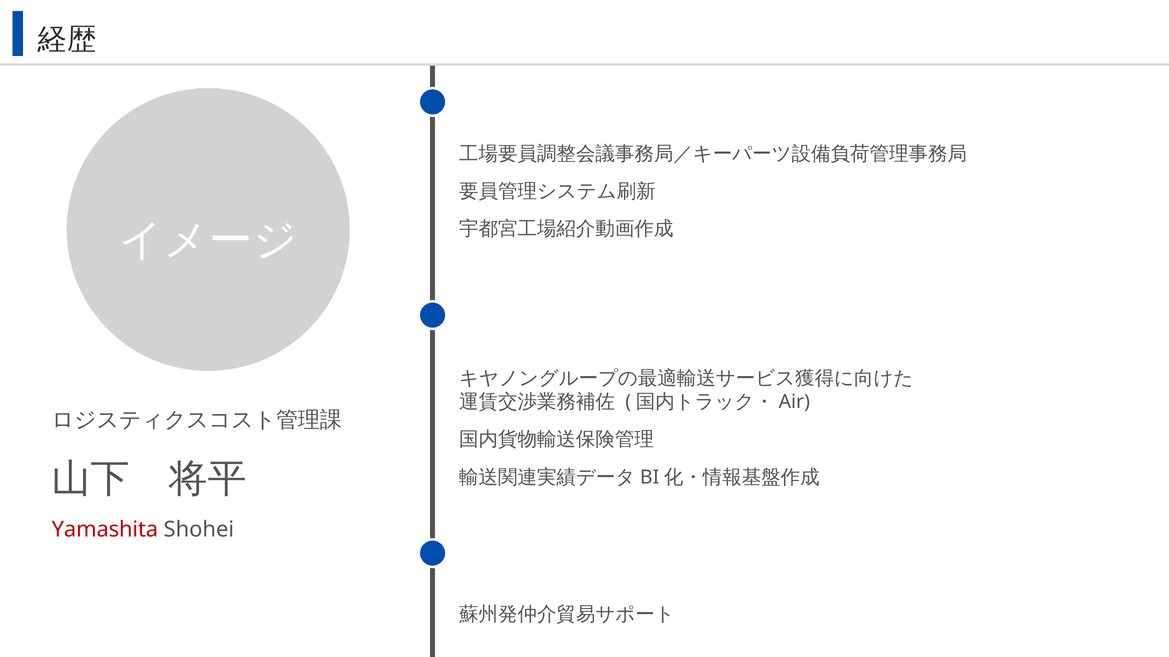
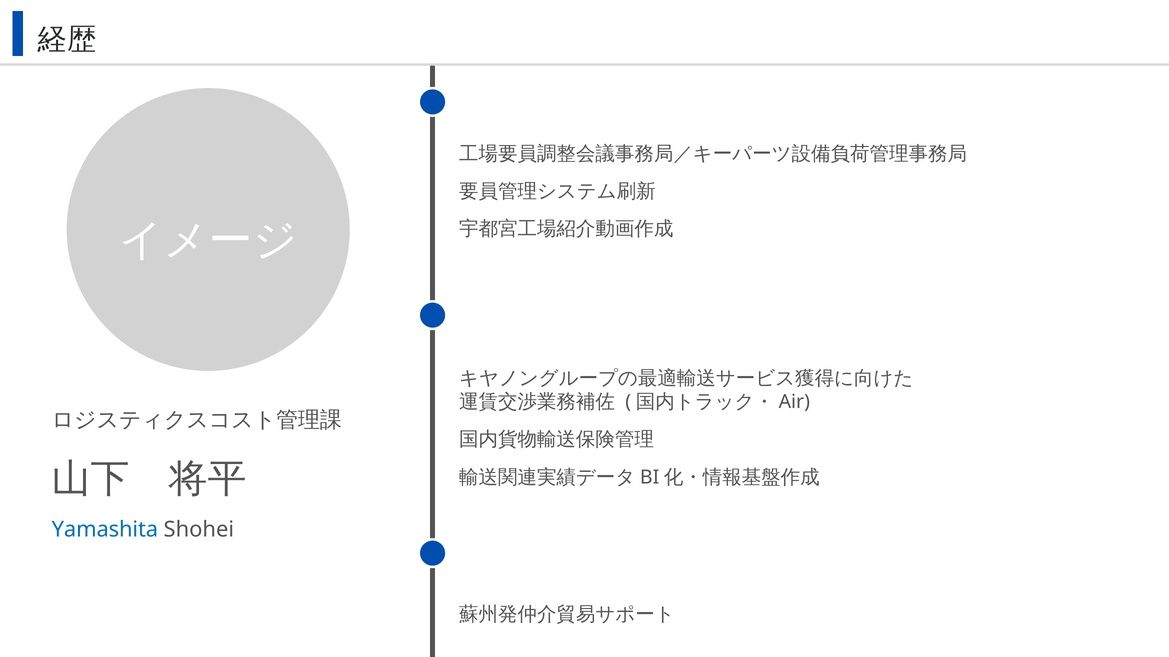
Yamashita colour: red -> blue (105, 530)
